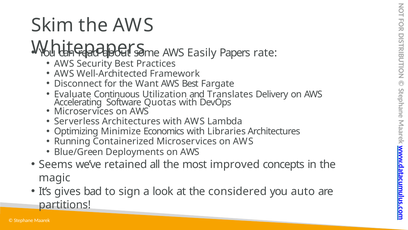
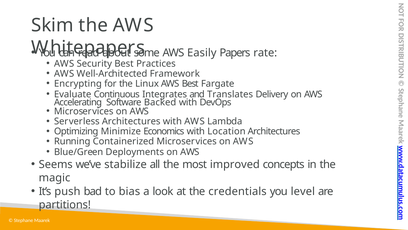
Disconnect: Disconnect -> Encrypting (78, 84)
Want: Want -> Linux (147, 84)
Utilization: Utilization -> Integrates (165, 94)
Quotas: Quotas -> Backed (160, 102)
Libraries: Libraries -> Location (226, 131)
retained: retained -> stabilize (126, 164)
gives: gives -> push (67, 191)
sign: sign -> bias (129, 191)
considered: considered -> credentials (237, 191)
auto: auto -> level (303, 191)
